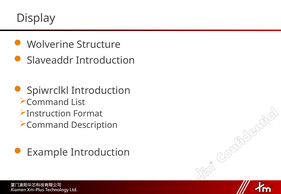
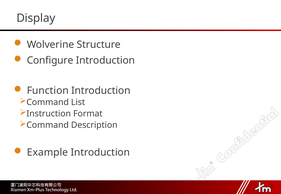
Slaveaddr: Slaveaddr -> Configure (50, 61)
Spiwrclkl: Spiwrclkl -> Function (48, 91)
